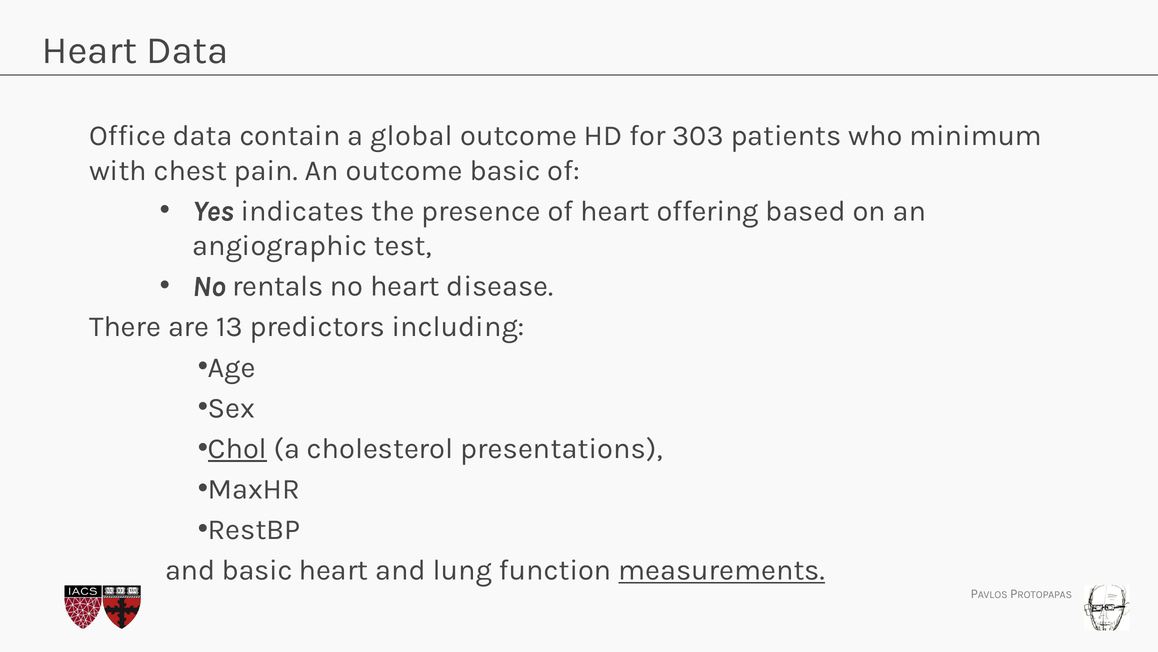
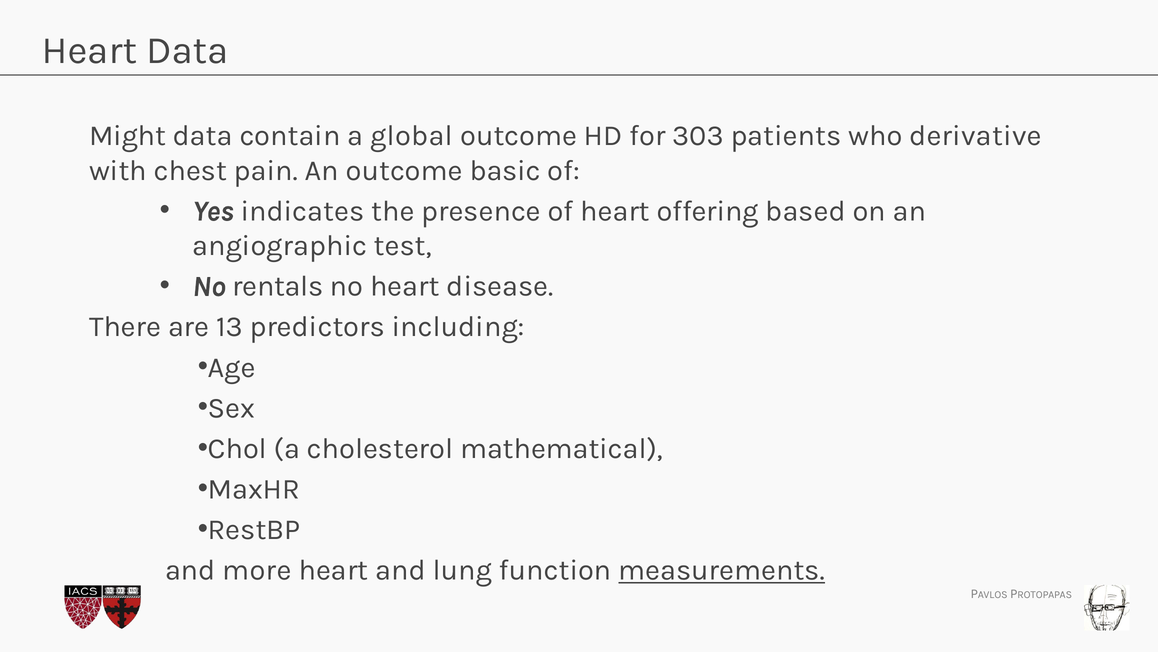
Office: Office -> Might (128, 136)
minimum: minimum -> derivative (975, 136)
Chol underline: present -> none (237, 448)
presentations: presentations -> mathematical (561, 448)
and basic: basic -> more (257, 570)
